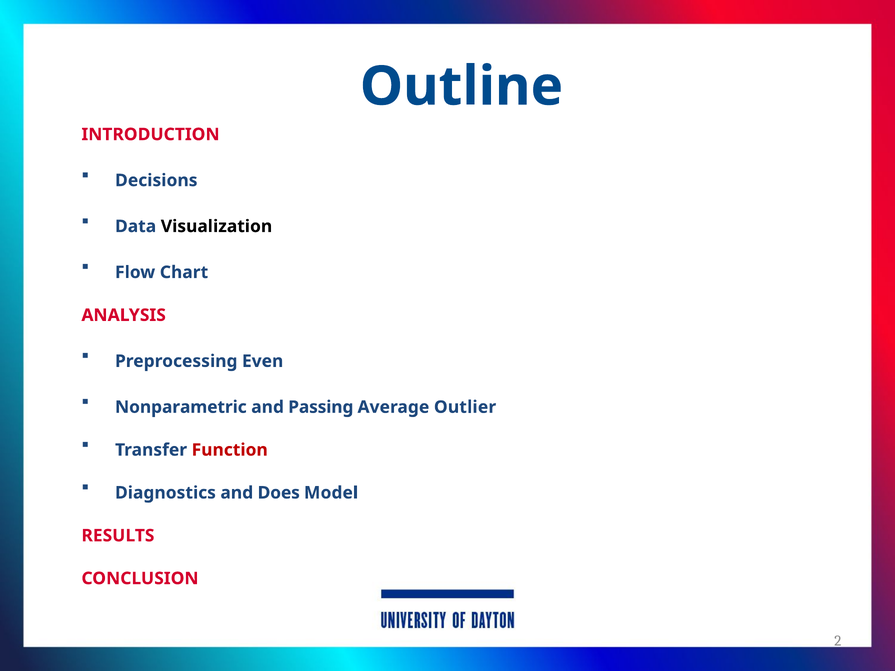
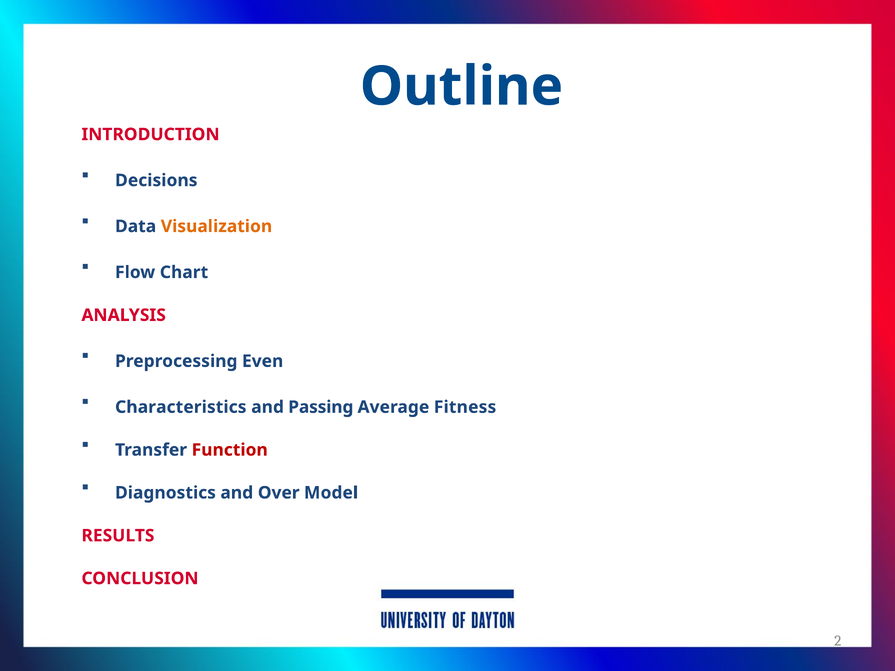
Visualization colour: black -> orange (217, 226)
Nonparametric: Nonparametric -> Characteristics (181, 407)
Outlier: Outlier -> Fitness (465, 407)
Does: Does -> Over (279, 493)
